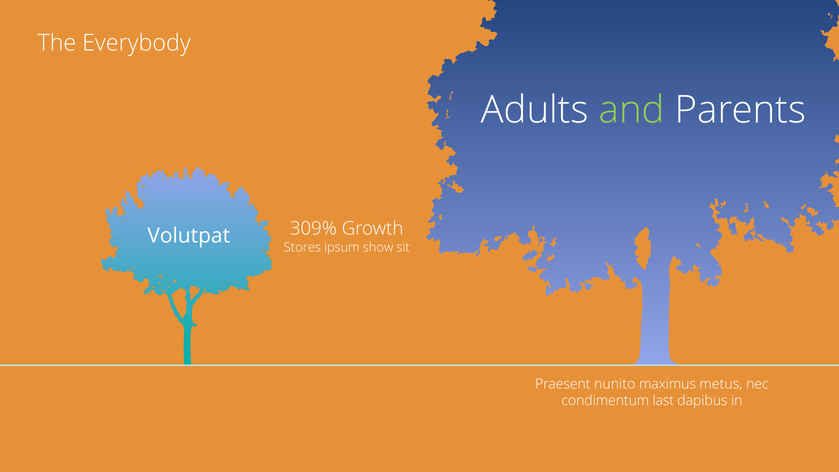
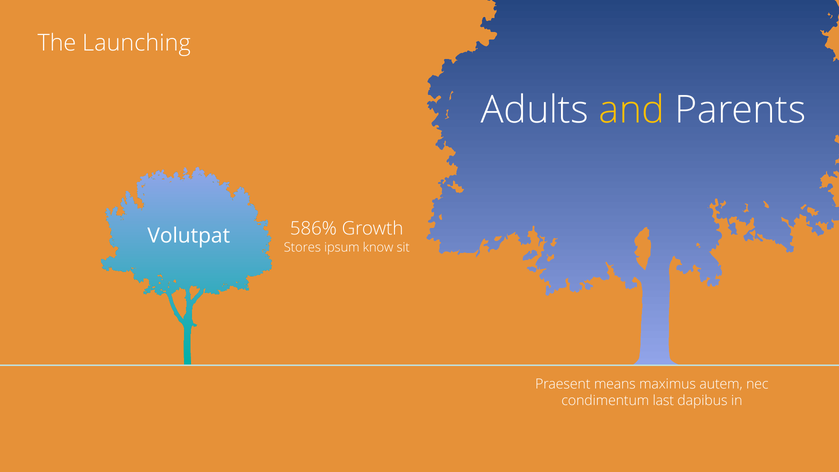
Everybody: Everybody -> Launching (136, 43)
and colour: light green -> yellow (632, 110)
309%: 309% -> 586% (313, 229)
show: show -> know (378, 247)
nunito: nunito -> means (615, 384)
metus: metus -> autem (721, 384)
